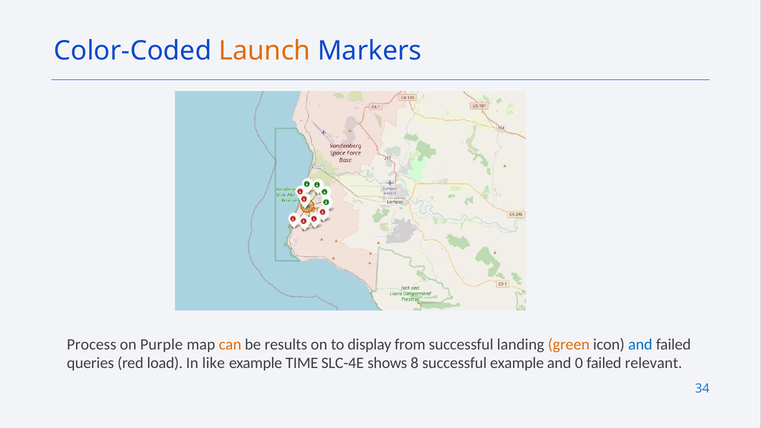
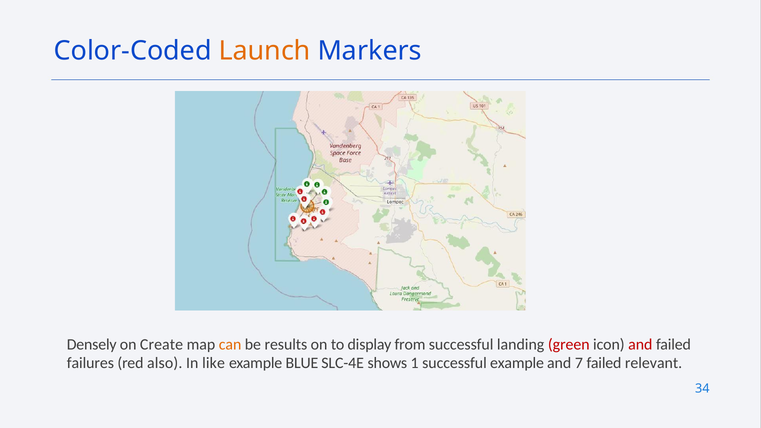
Process: Process -> Densely (92, 345)
Purple: Purple -> Create (162, 345)
green colour: orange -> red (569, 345)
and colour: blue -> red (640, 345)
queries: queries -> failures (90, 363)
load: load -> also (165, 363)
TIME: TIME -> BLUE (302, 363)
8: 8 -> 1 (415, 363)
0: 0 -> 7 (579, 363)
